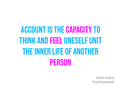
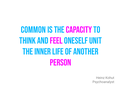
Account: Account -> Common (33, 30)
